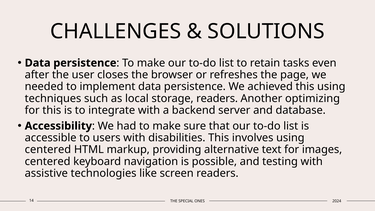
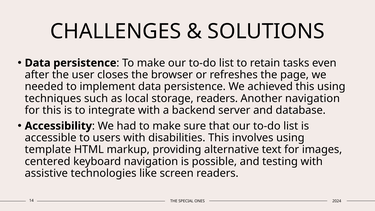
Another optimizing: optimizing -> navigation (312, 98)
centered: centered -> template (48, 150)
